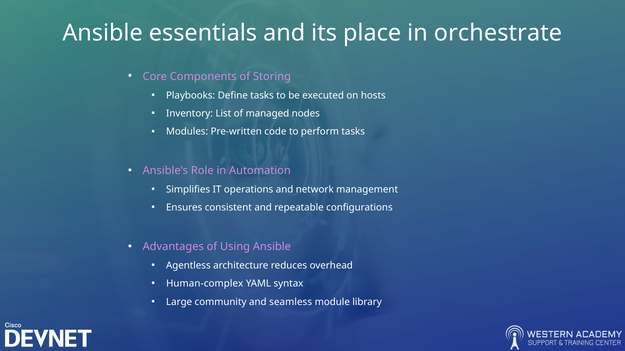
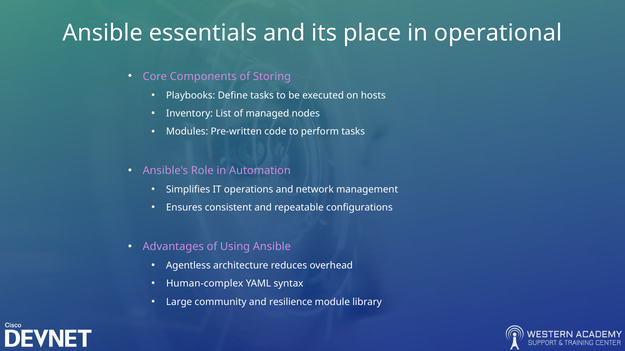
orchestrate: orchestrate -> operational (498, 33)
seamless: seamless -> resilience (291, 302)
